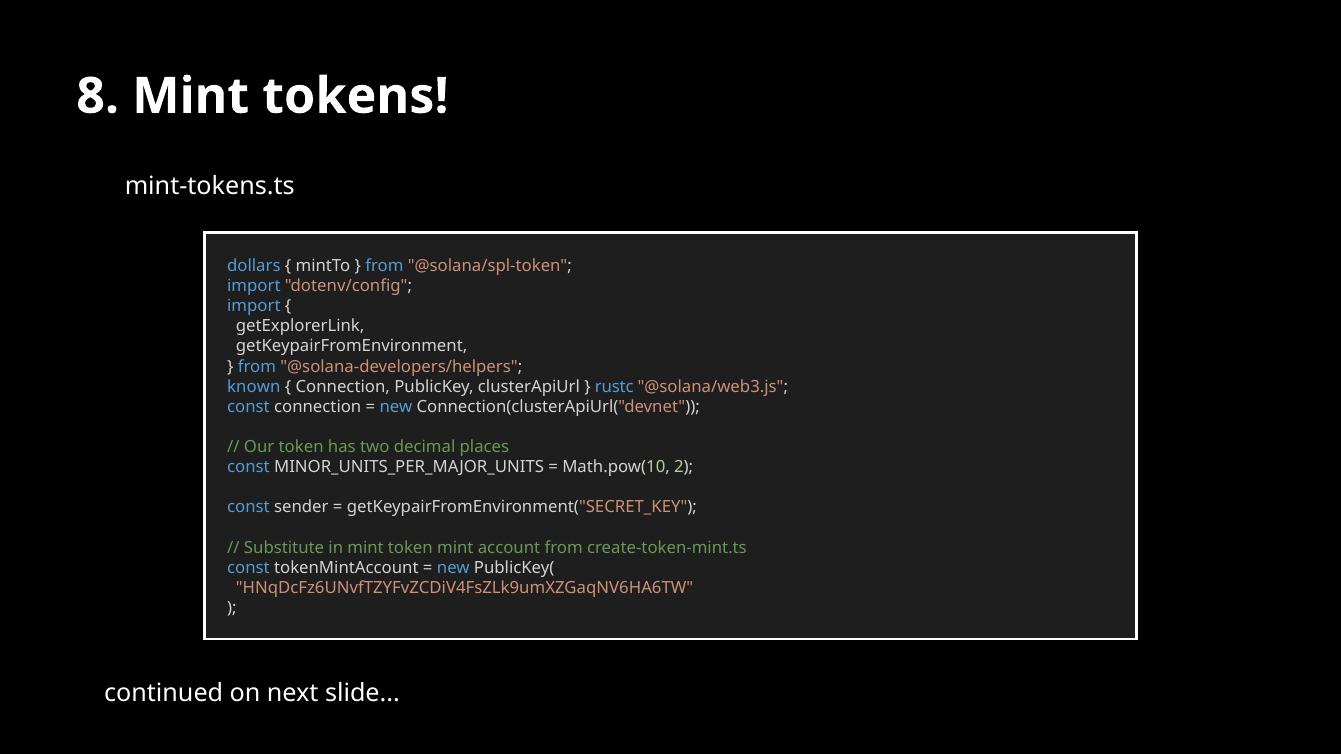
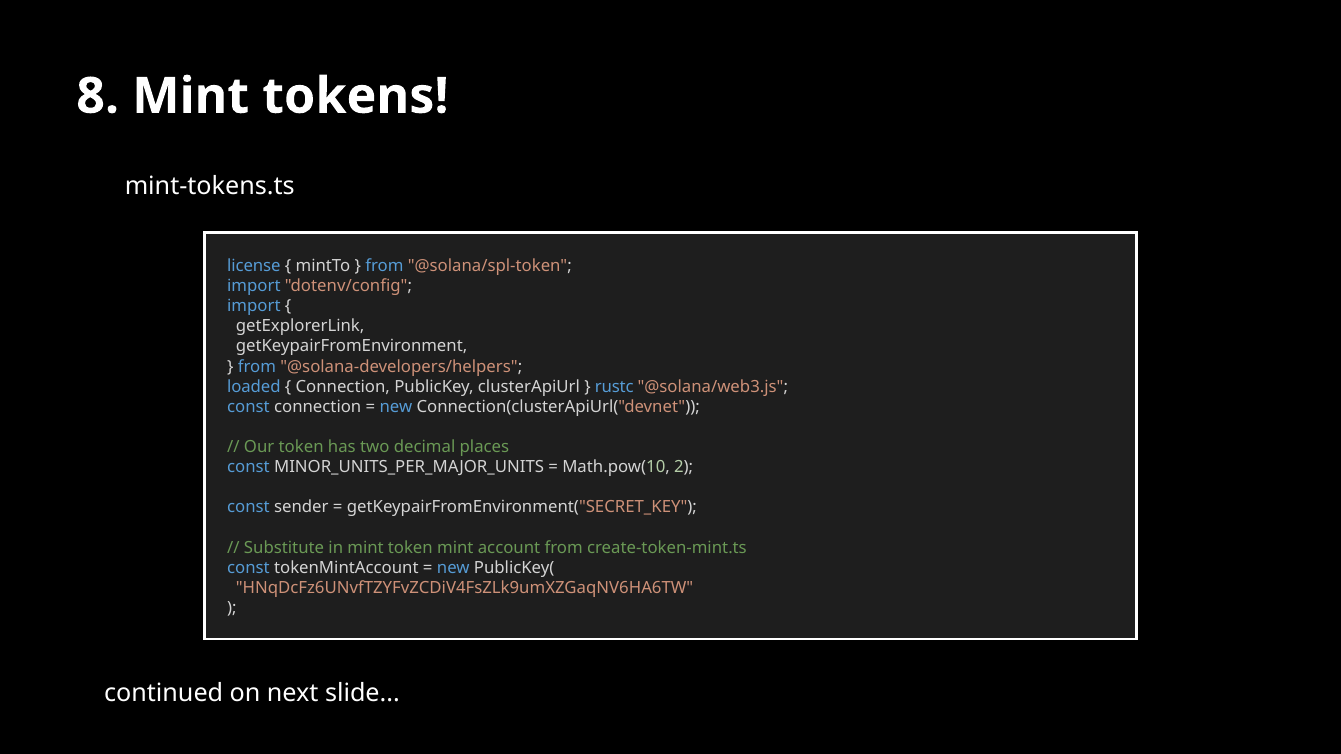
dollars: dollars -> license (254, 266)
known: known -> loaded (254, 387)
